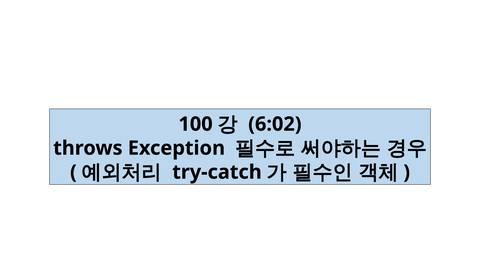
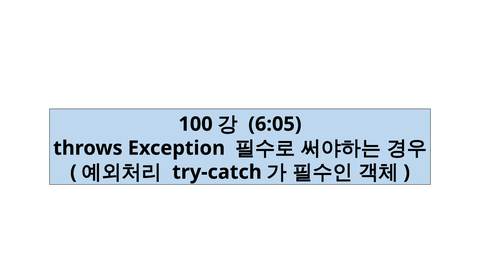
6:02: 6:02 -> 6:05 (275, 124)
